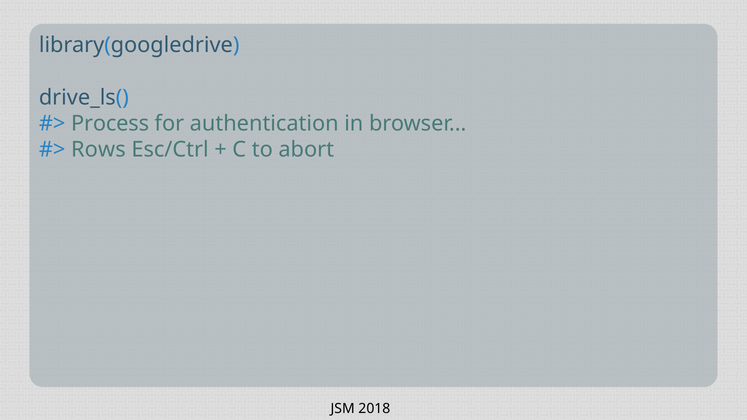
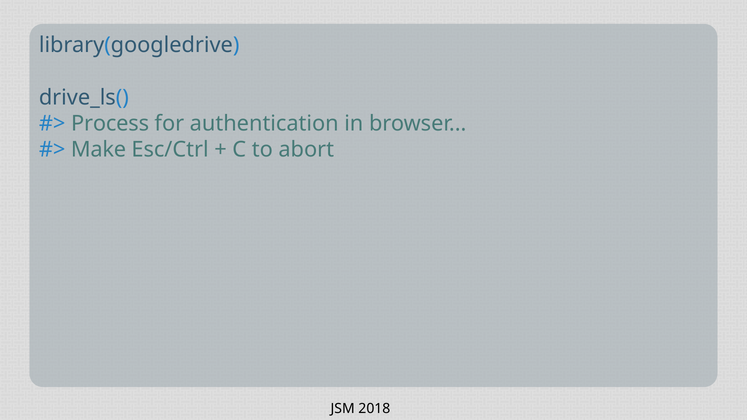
Rows: Rows -> Make (99, 150)
